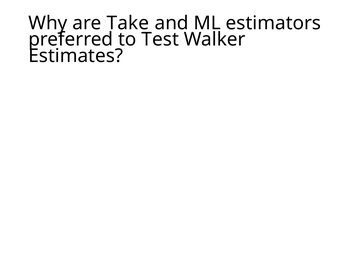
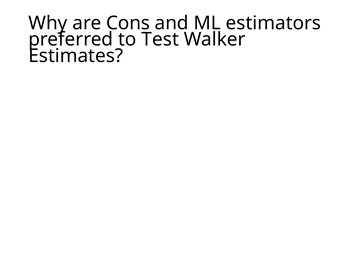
Take: Take -> Cons (128, 23)
